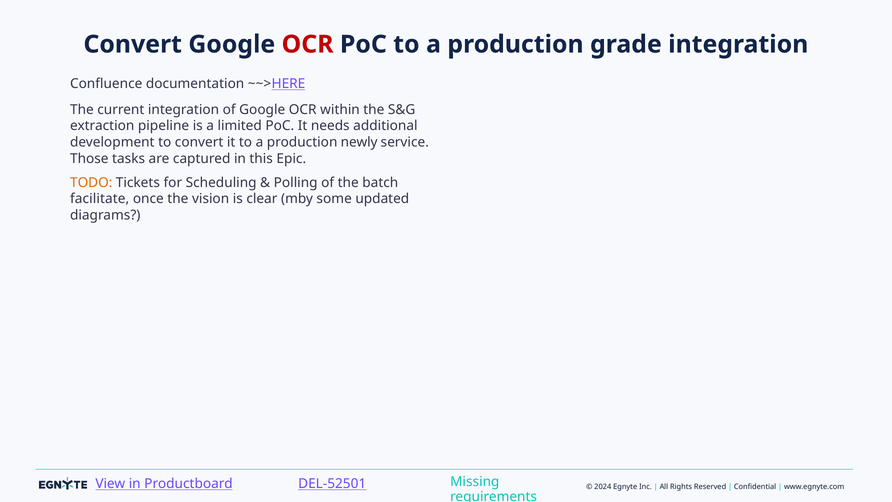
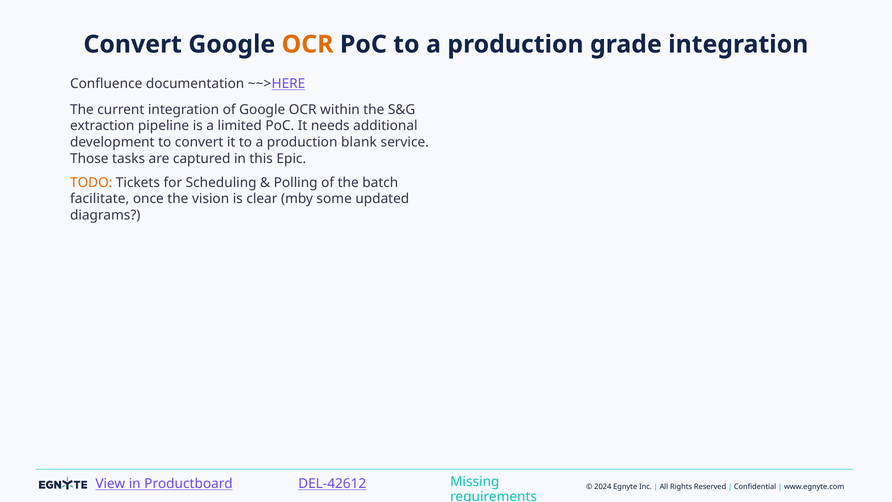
OCR colour: red -> orange (308, 44)
newly: newly -> blank (359, 142)
DEL-52501: DEL-52501 -> DEL-42612 (332, 483)
